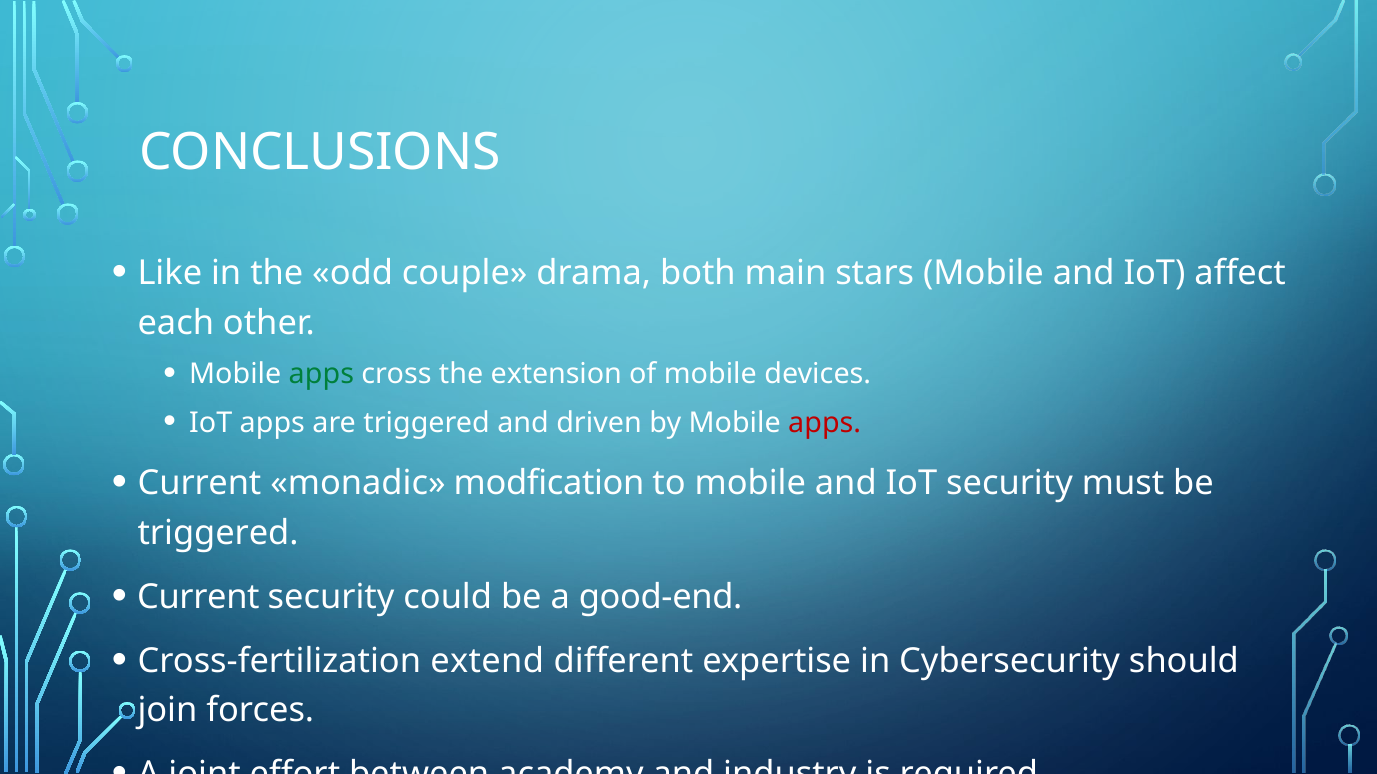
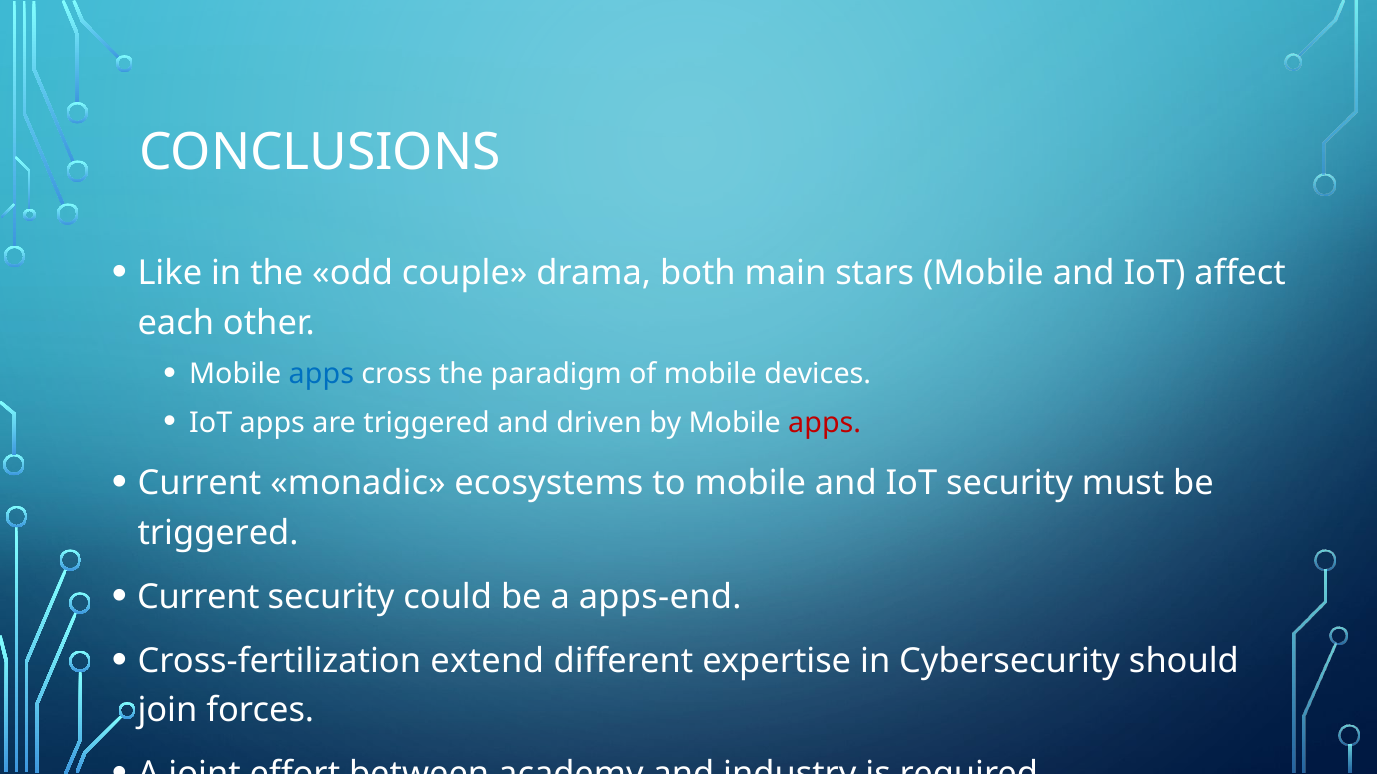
apps colour: green -> blue (321, 374)
extension: extension -> paradigm (556, 374)
modfication: modfication -> ecosystems (549, 484)
good-end: good-end -> apps-end (660, 597)
